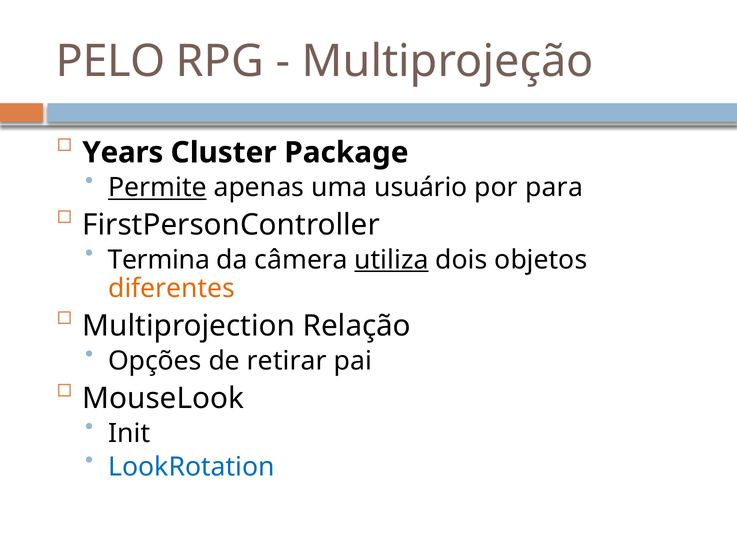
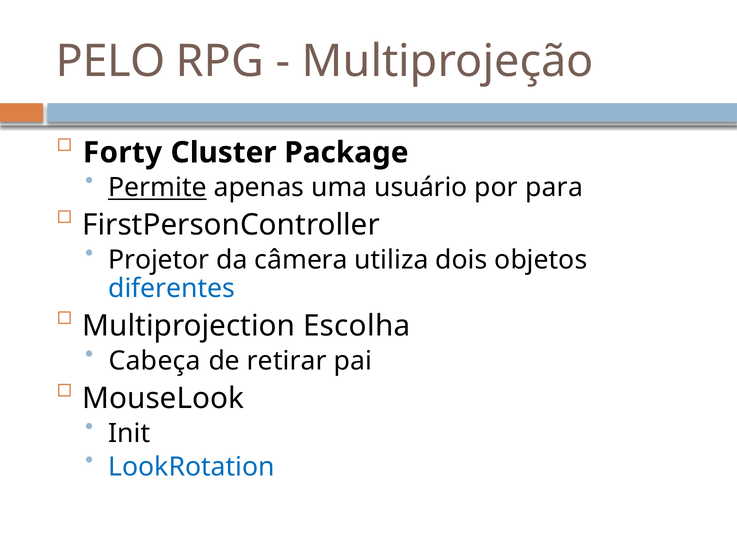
Years: Years -> Forty (122, 152)
Termina: Termina -> Projetor (159, 260)
utiliza underline: present -> none (391, 260)
diferentes colour: orange -> blue (172, 289)
Relação: Relação -> Escolha (357, 326)
Opções: Opções -> Cabeça (155, 361)
